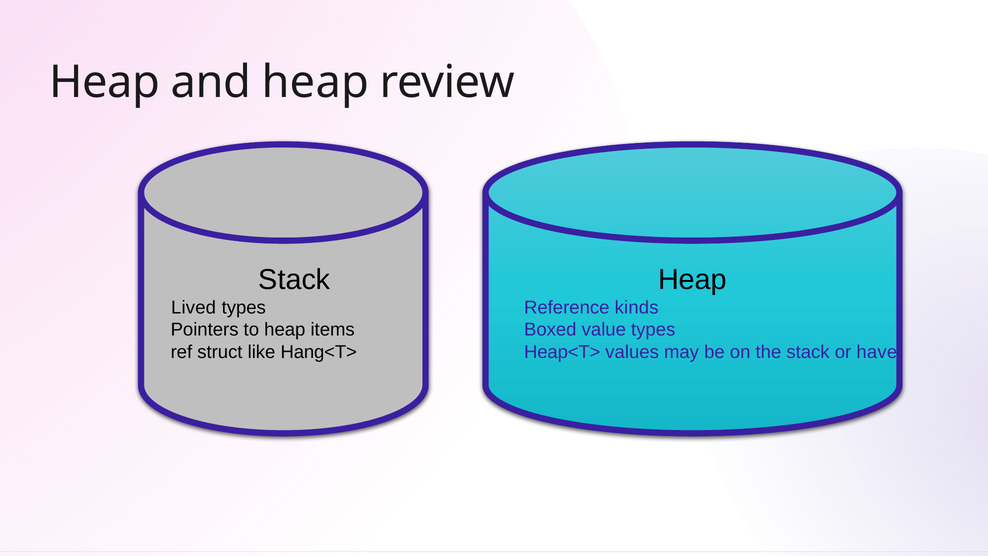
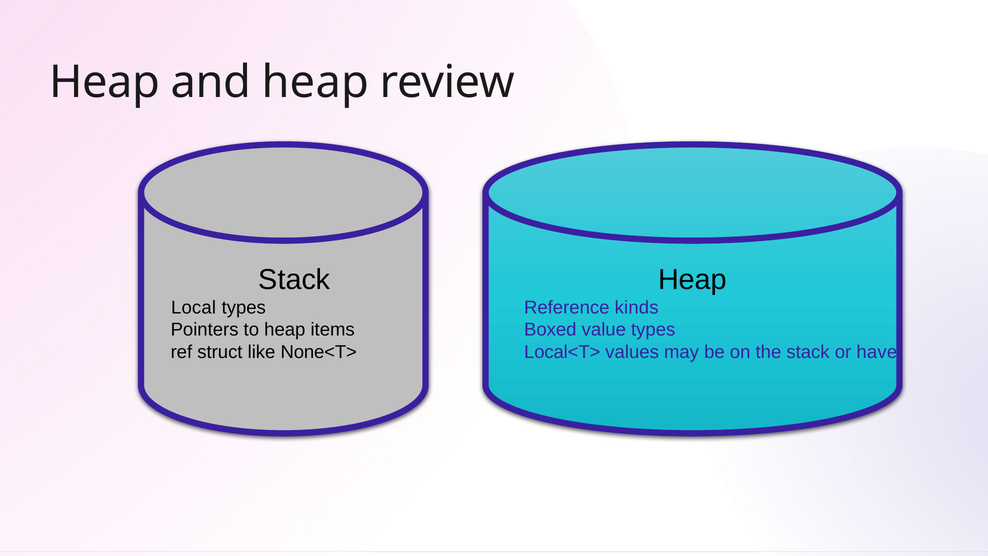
Lived: Lived -> Local (194, 307)
Hang<T>: Hang<T> -> None<T> (319, 352)
Heap<T>: Heap<T> -> Local<T> (562, 352)
